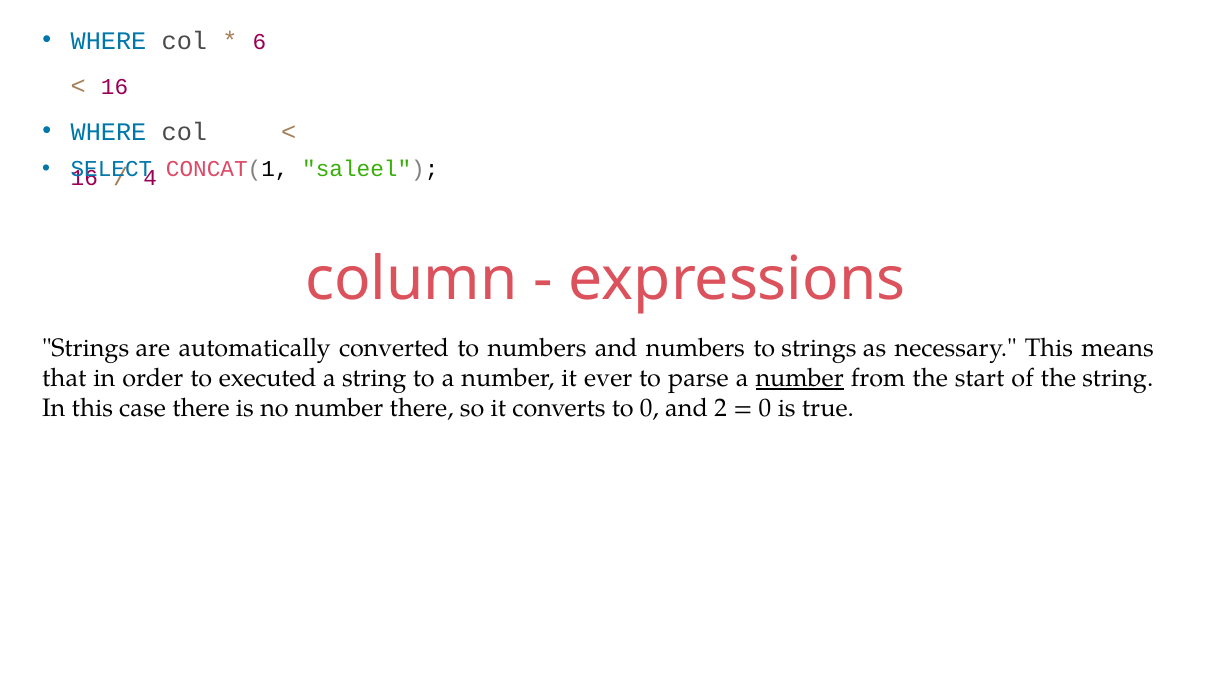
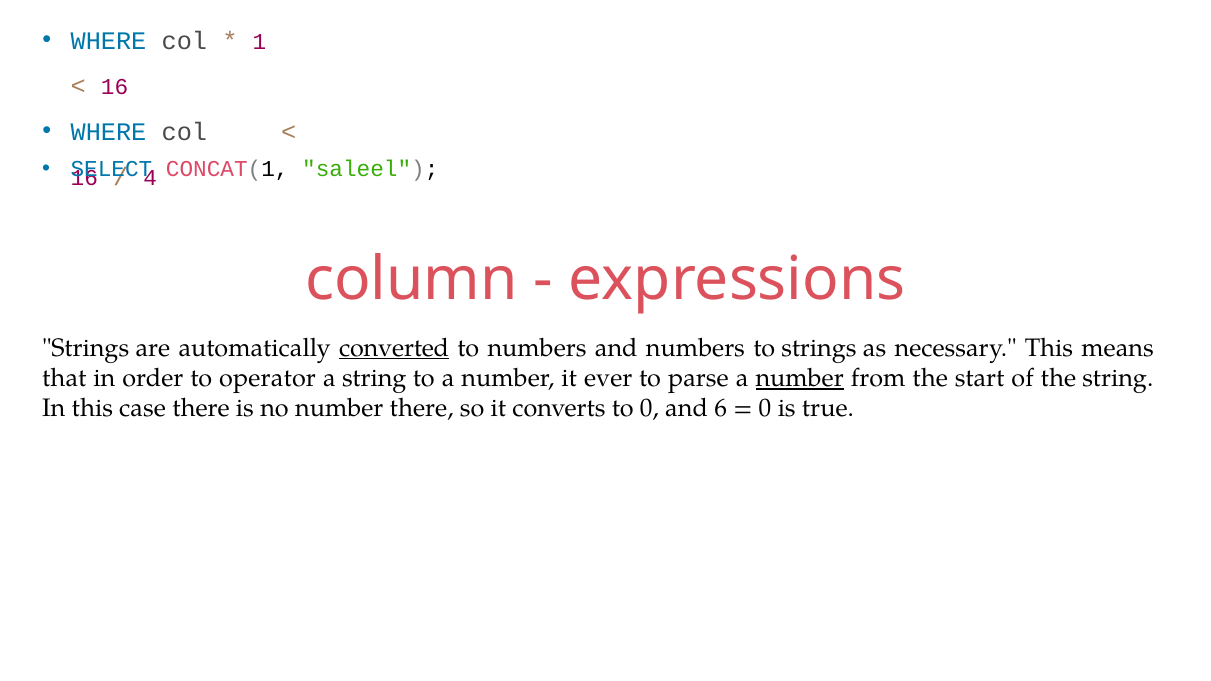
6: 6 -> 1 (259, 42)
converted underline: none -> present (394, 348)
executed: executed -> operator (268, 378)
2: 2 -> 6 (721, 408)
